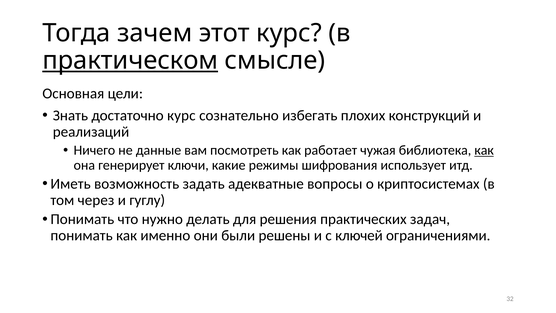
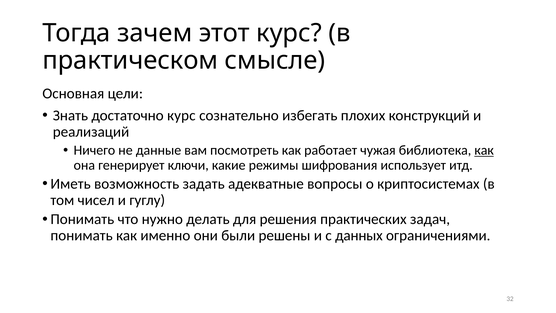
практическом underline: present -> none (130, 60)
через: через -> чисел (96, 200)
ключей: ключей -> данных (359, 235)
